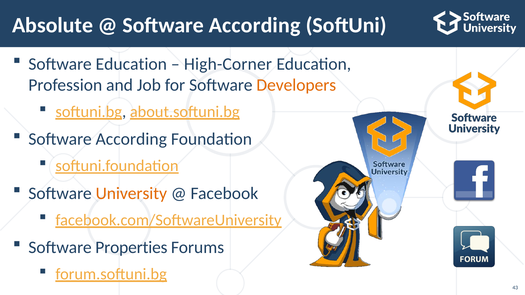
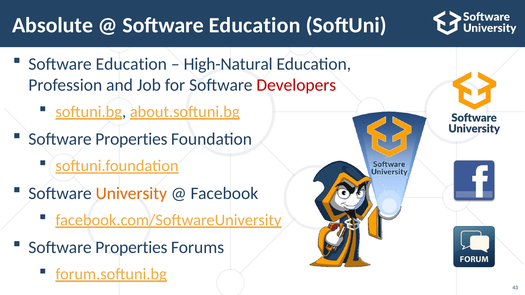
According: According -> Education (255, 25)
High-Corner: High-Corner -> High-Natural (228, 64)
Developers colour: orange -> red (296, 85)
According: According -> Properties (131, 139)
